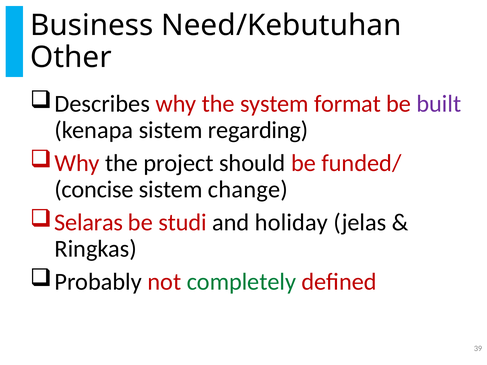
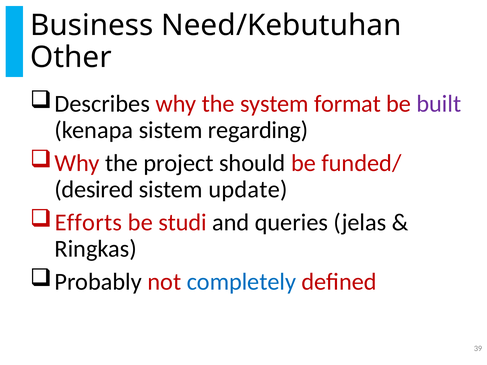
concise: concise -> desired (94, 189)
change: change -> update (248, 189)
Selaras: Selaras -> Efforts (88, 223)
holiday: holiday -> queries (291, 223)
completely colour: green -> blue (241, 282)
